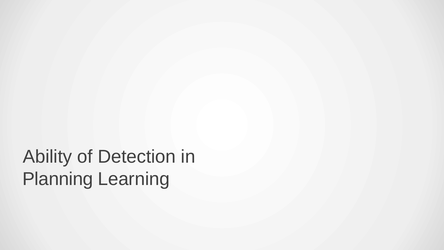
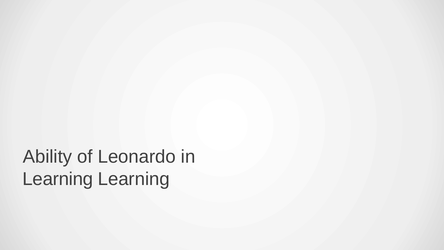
Detection: Detection -> Leonardo (137, 157)
Planning: Planning -> Learning (58, 179)
